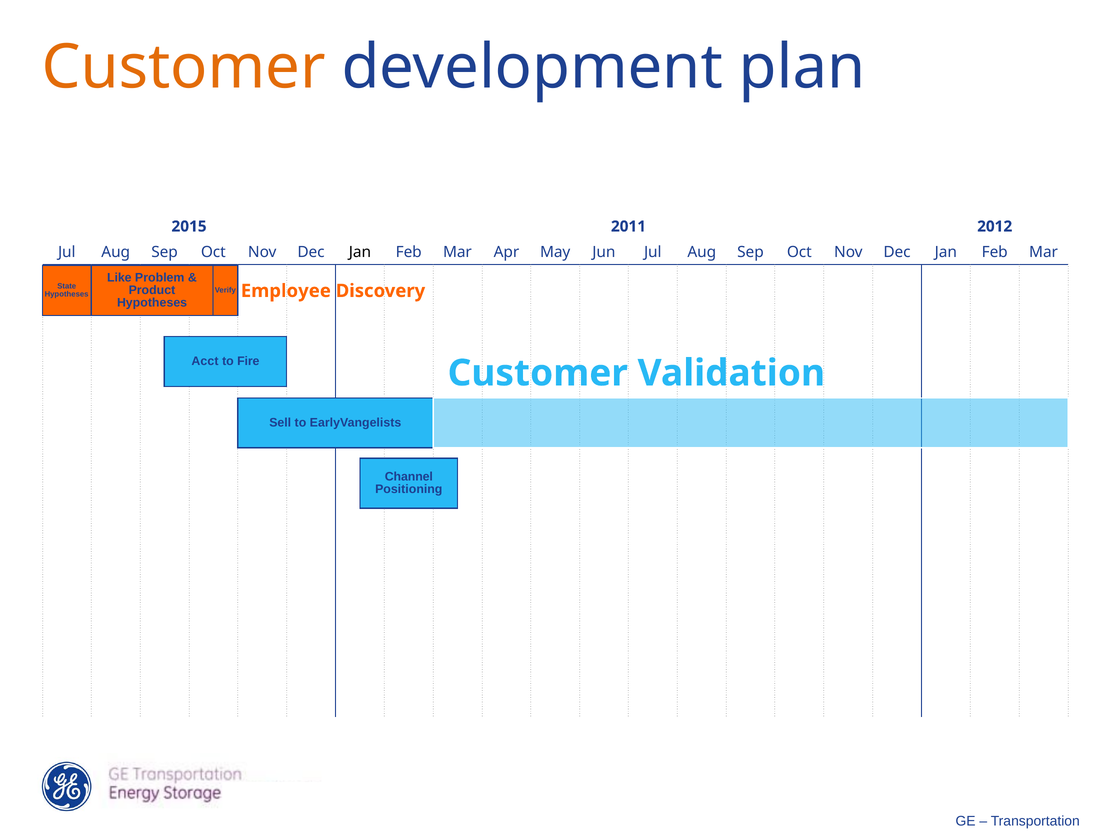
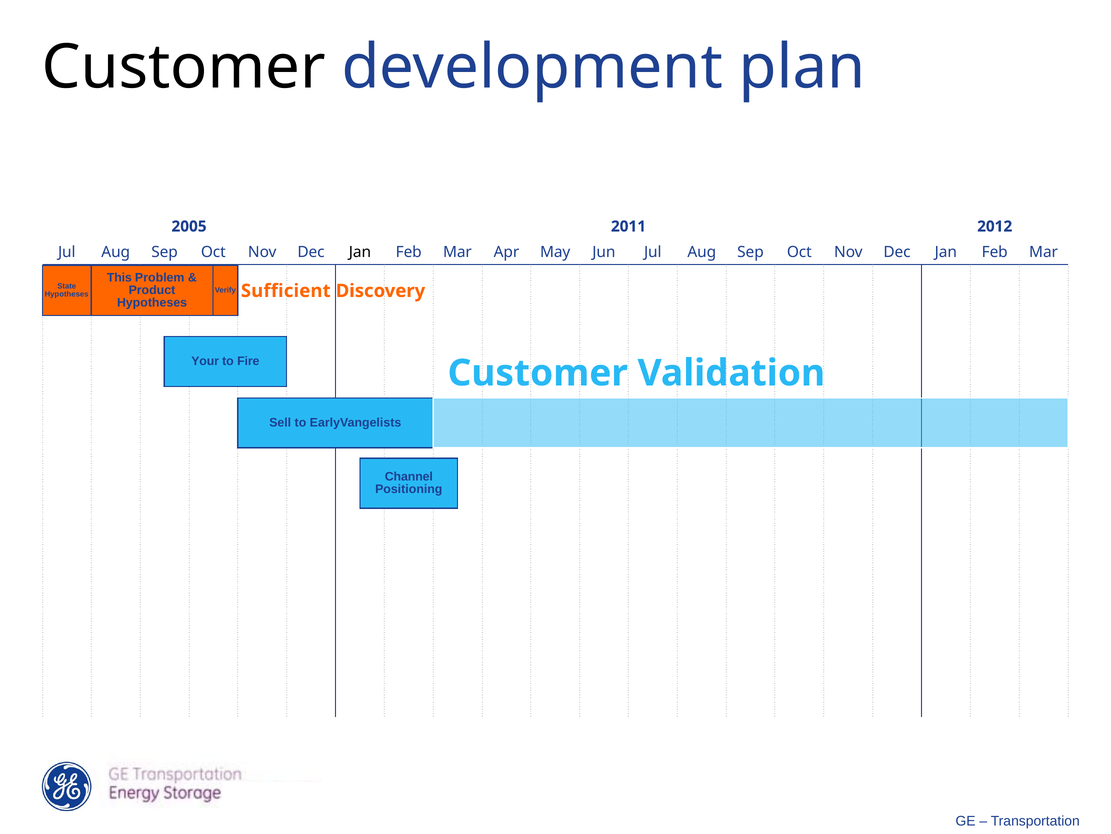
Customer colour: orange -> black (184, 67)
2015: 2015 -> 2005 (189, 226)
Like: Like -> This (119, 277)
Employee: Employee -> Sufficient (286, 291)
Acct: Acct -> Your (205, 361)
